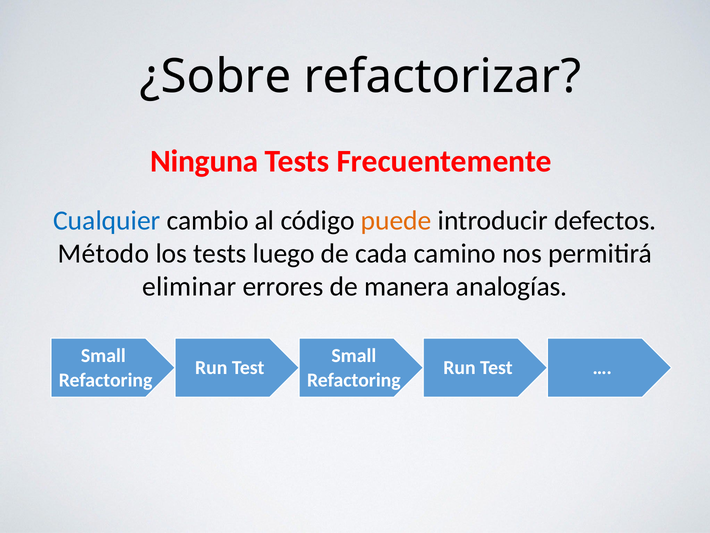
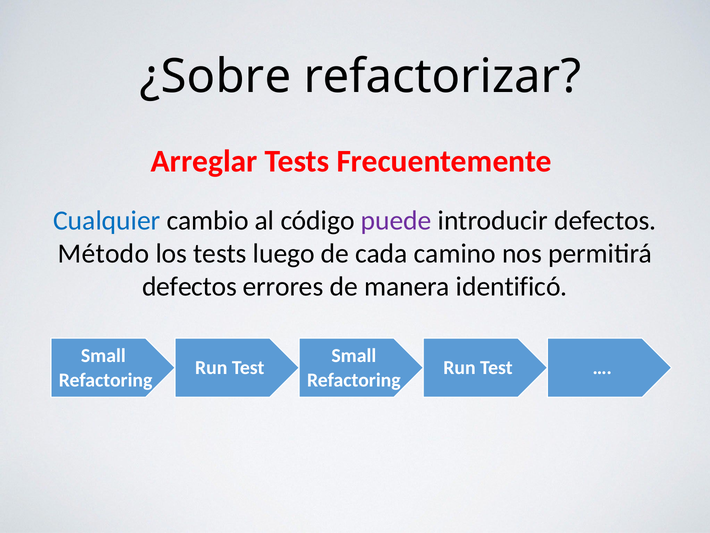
Ninguna: Ninguna -> Arreglar (204, 161)
puede colour: orange -> purple (396, 220)
eliminar: eliminar -> defectos (190, 287)
analogías: analogías -> identificó (512, 287)
